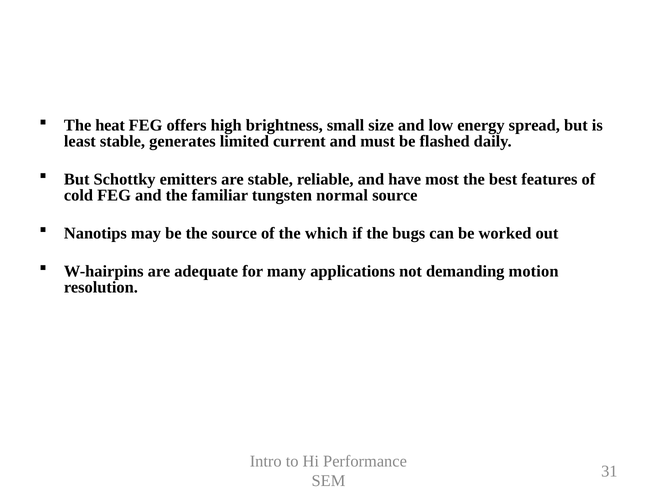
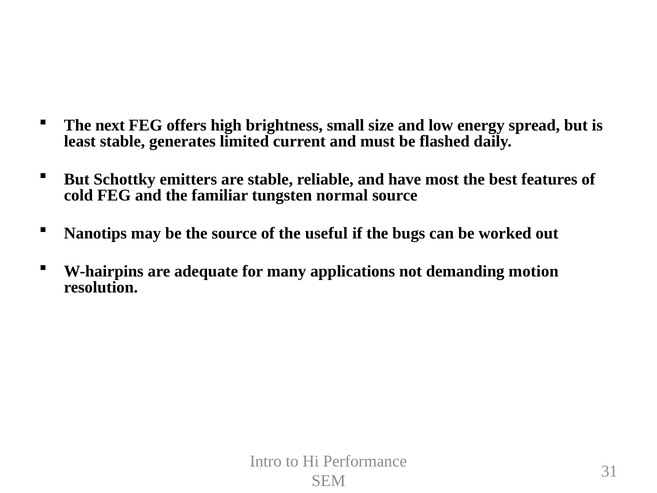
heat: heat -> next (110, 125)
which: which -> useful (326, 233)
